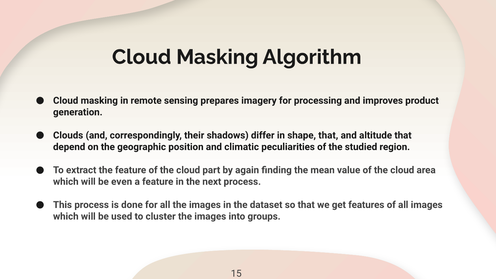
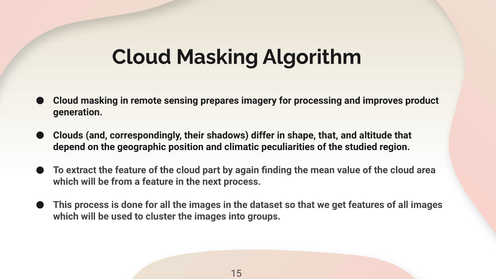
even: even -> from (122, 182)
